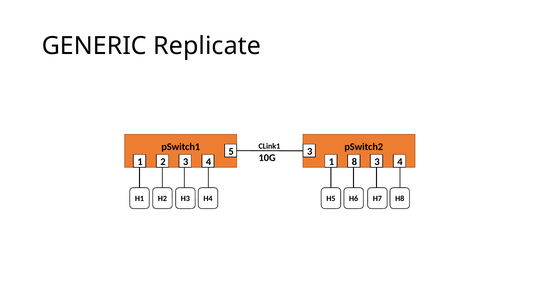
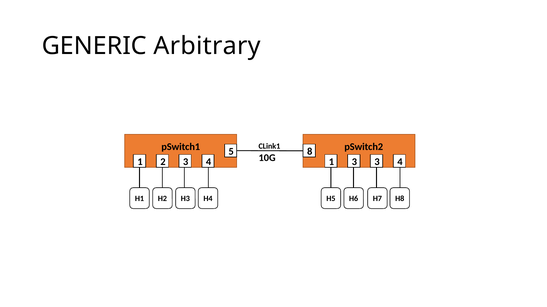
Replicate: Replicate -> Arbitrary (207, 46)
5 3: 3 -> 8 (310, 152)
1 8: 8 -> 3 (354, 162)
